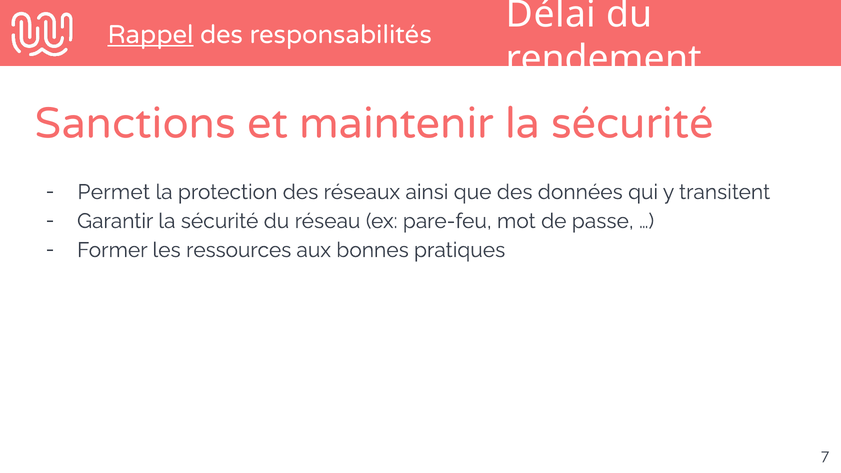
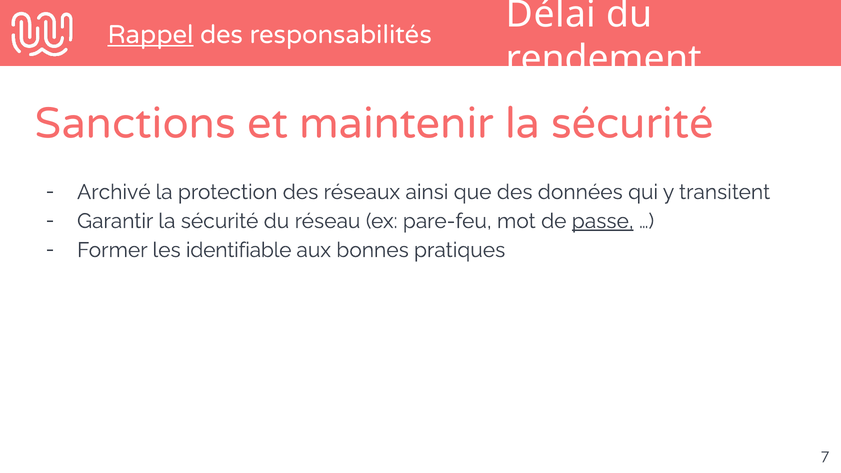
Permet: Permet -> Archivé (114, 192)
passe underline: none -> present (603, 221)
ressources: ressources -> identifiable (239, 250)
